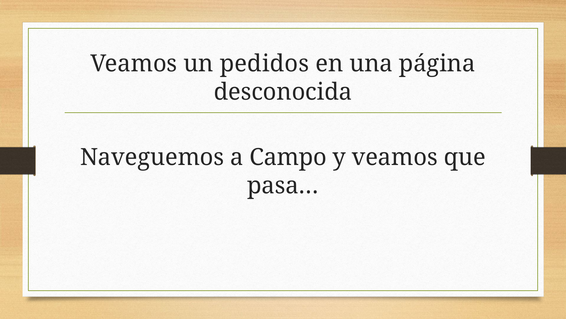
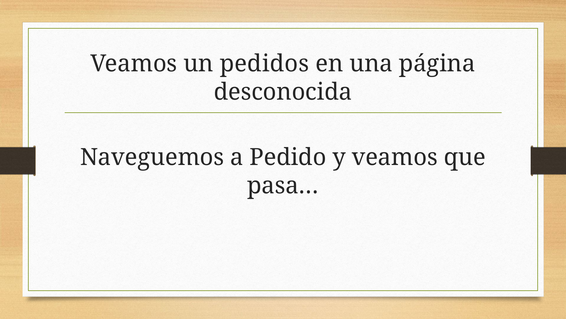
Campo: Campo -> Pedido (288, 157)
